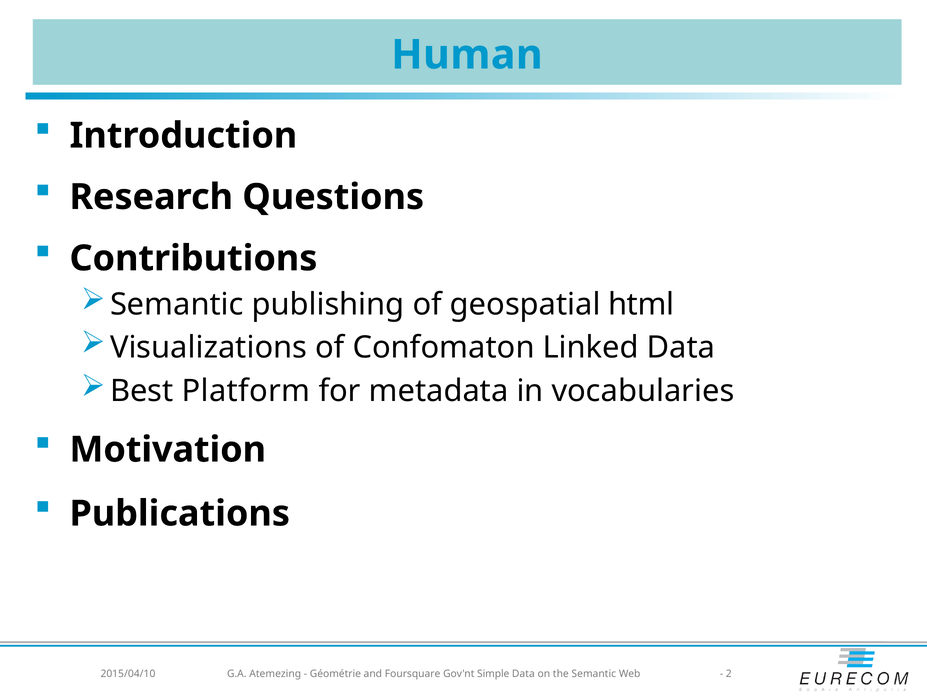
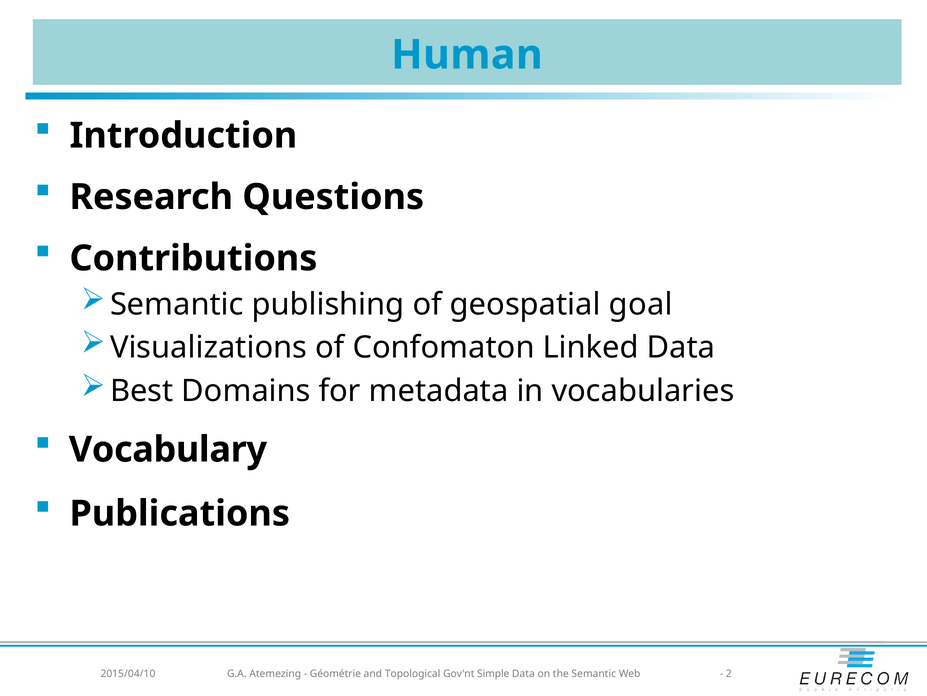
html: html -> goal (641, 304)
Platform: Platform -> Domains (246, 391)
Motivation: Motivation -> Vocabulary (168, 449)
Foursquare: Foursquare -> Topological (413, 673)
